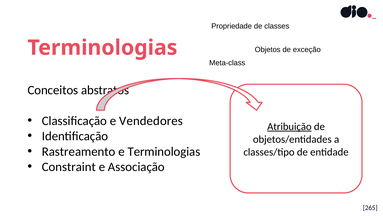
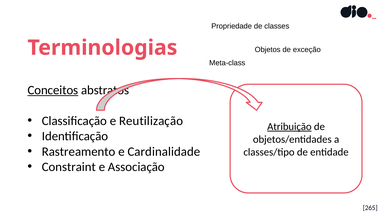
Conceitos underline: none -> present (53, 90)
Vendedores: Vendedores -> Reutilização (151, 121)
e Terminologias: Terminologias -> Cardinalidade (164, 151)
